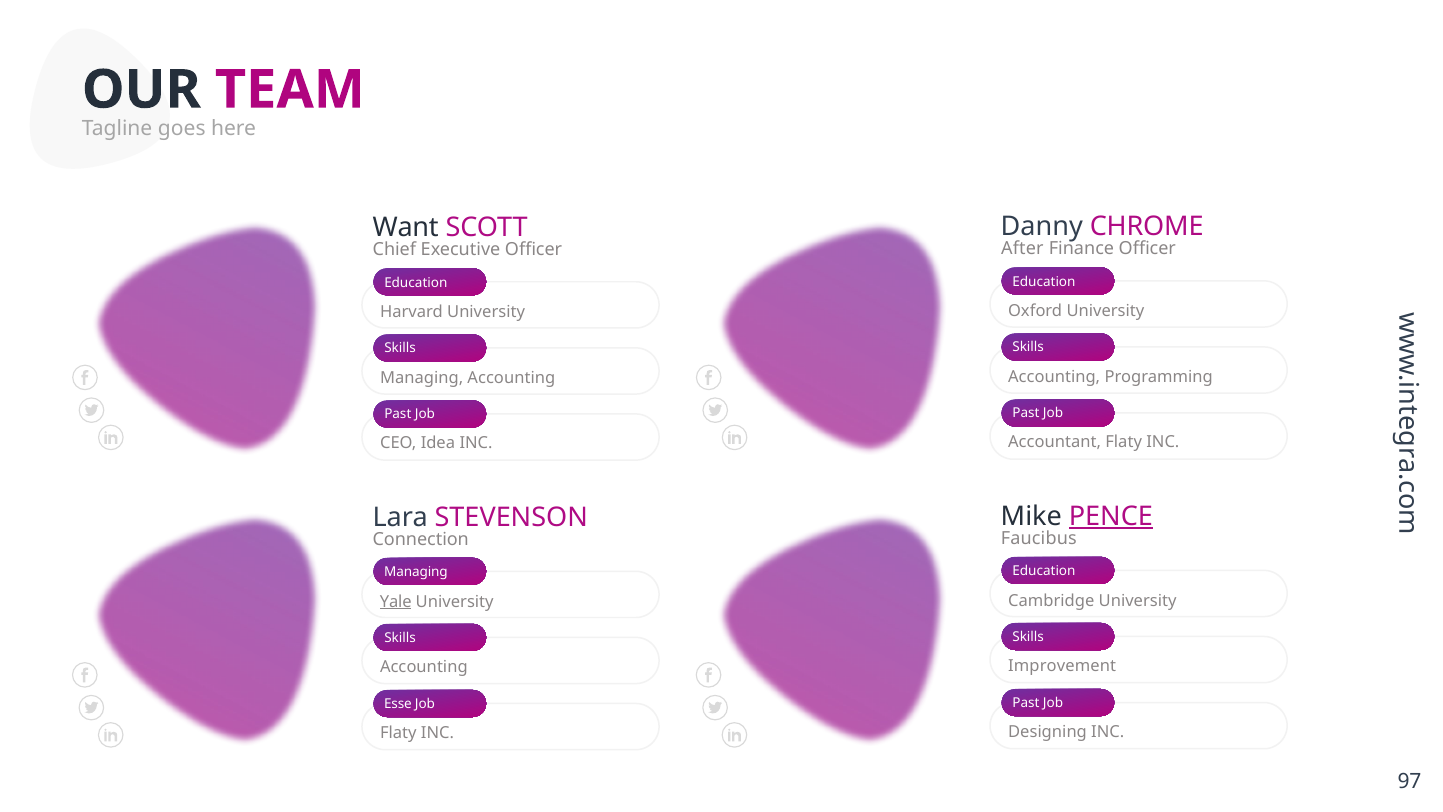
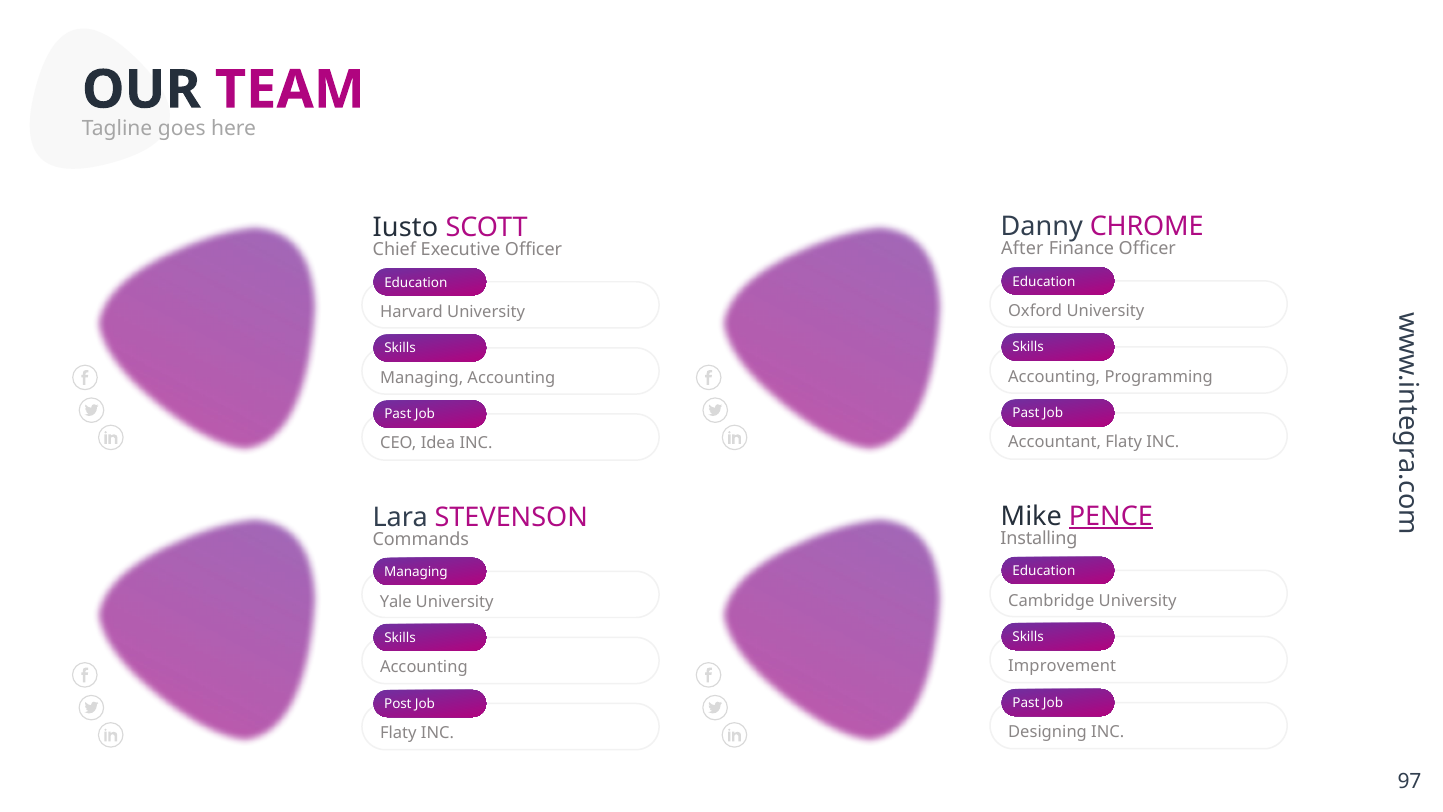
Want: Want -> Iusto (405, 228)
Faucibus: Faucibus -> Installing (1039, 538)
Connection: Connection -> Commands (421, 539)
Yale underline: present -> none (396, 601)
Esse: Esse -> Post (398, 703)
